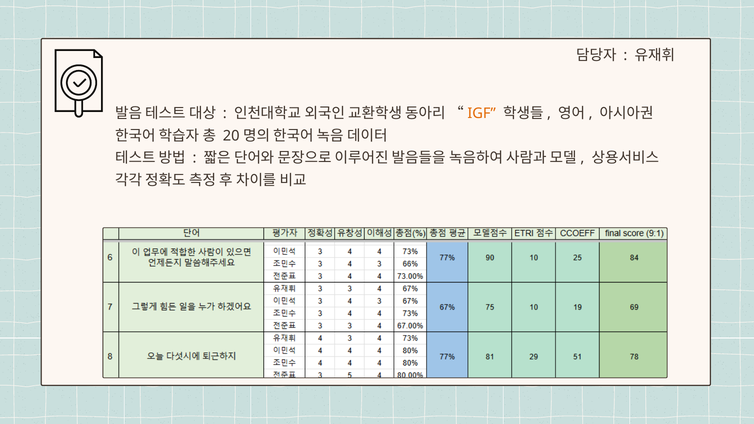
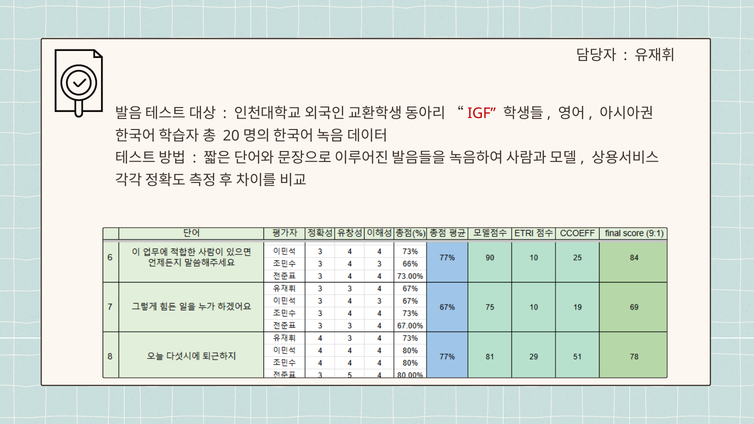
IGF colour: orange -> red (482, 113)
